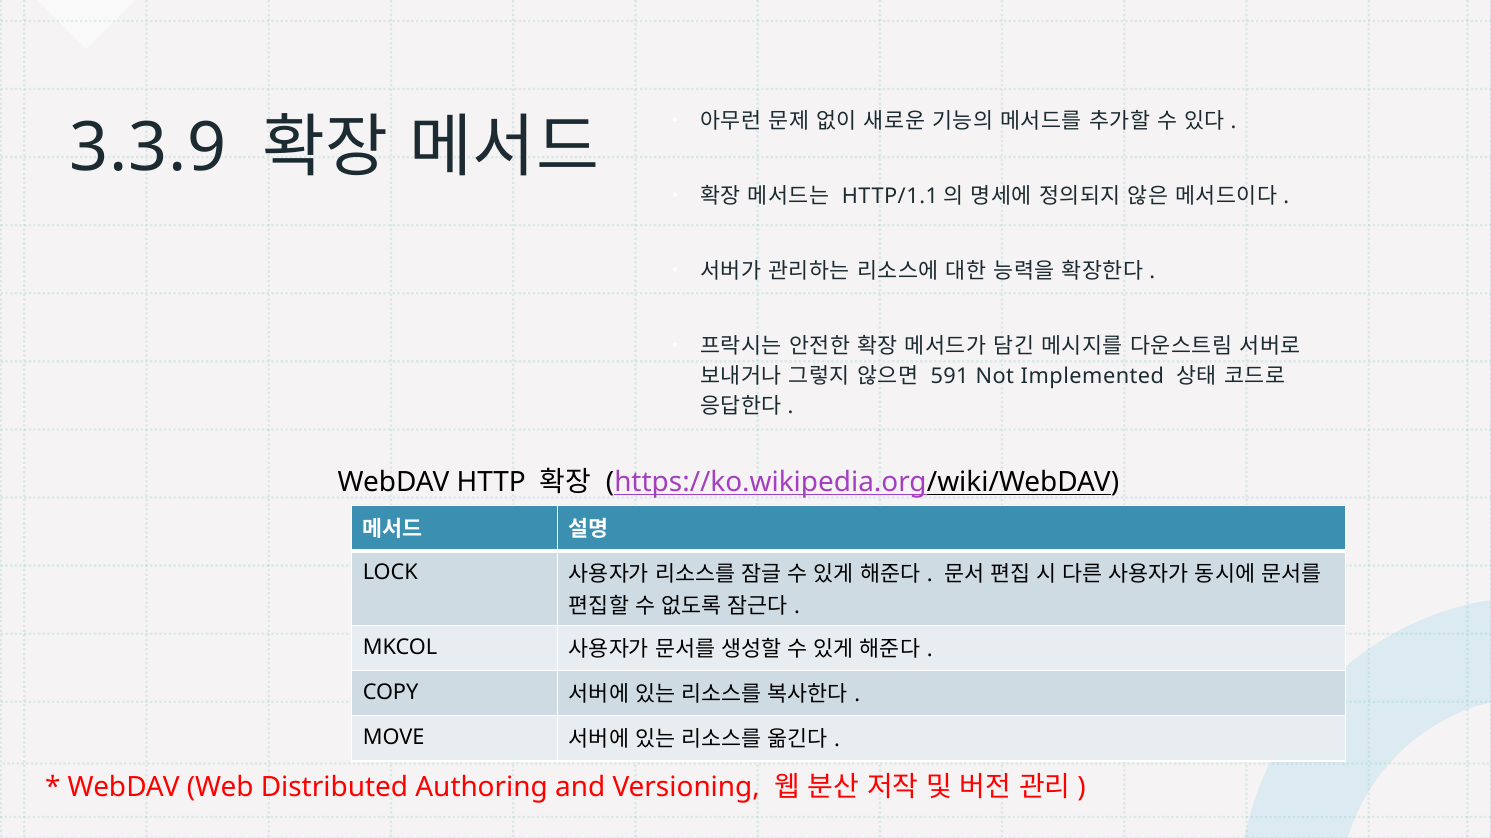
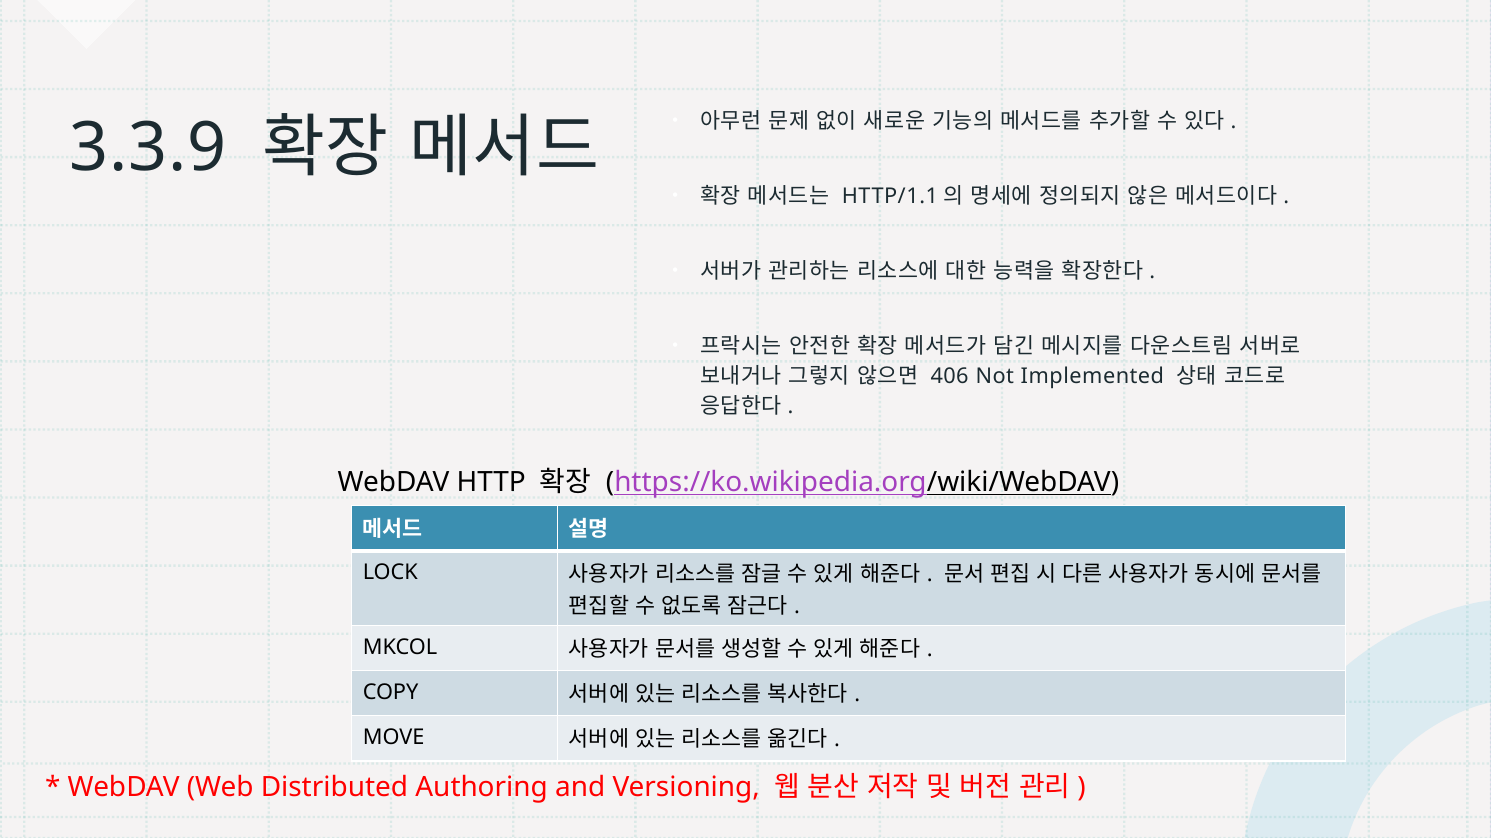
591: 591 -> 406 (950, 376)
